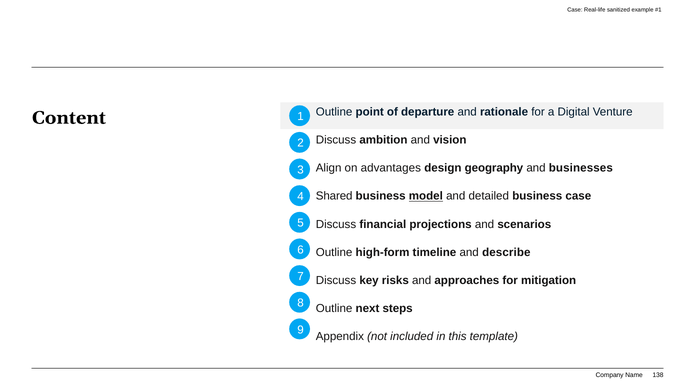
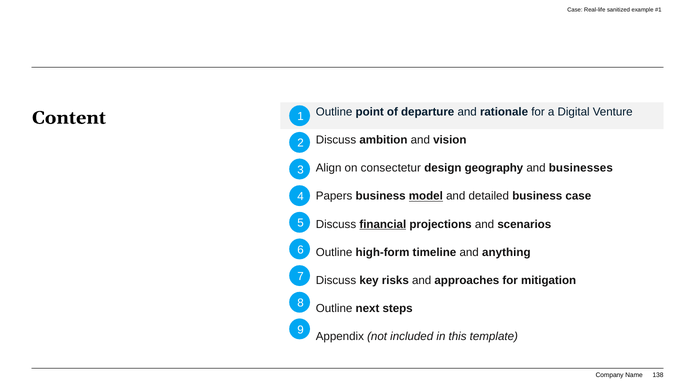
advantages: advantages -> consectetur (391, 168)
Shared: Shared -> Papers (334, 196)
financial underline: none -> present (383, 224)
describe: describe -> anything (506, 252)
